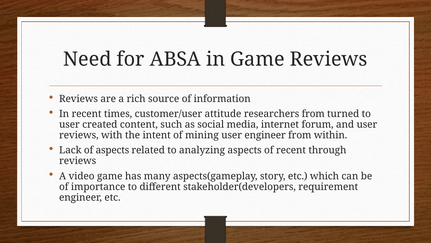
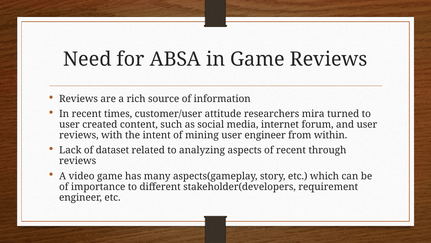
researchers from: from -> mira (313, 114)
of aspects: aspects -> dataset (112, 150)
